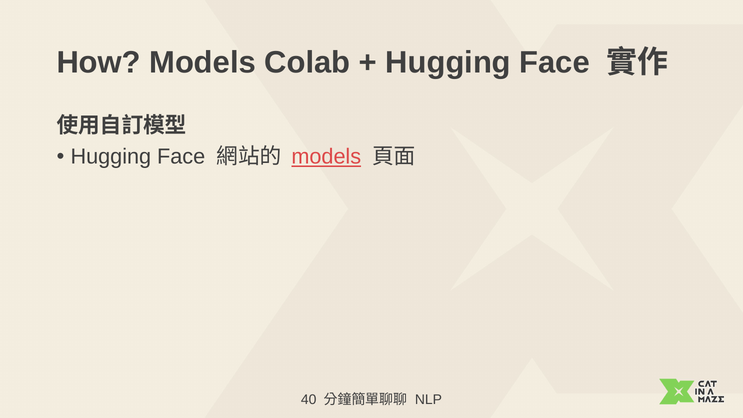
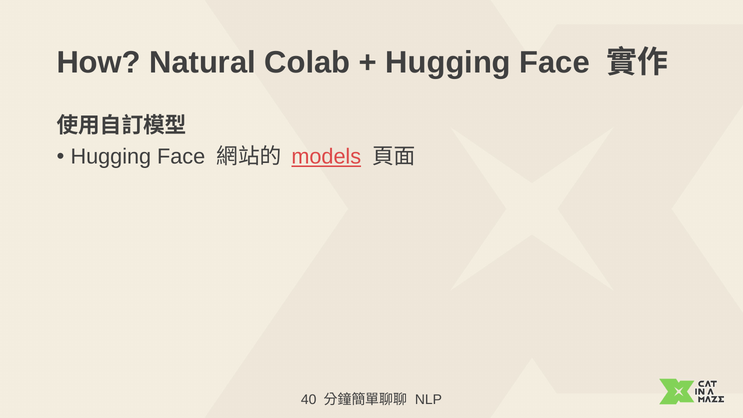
How Models: Models -> Natural (203, 62)
